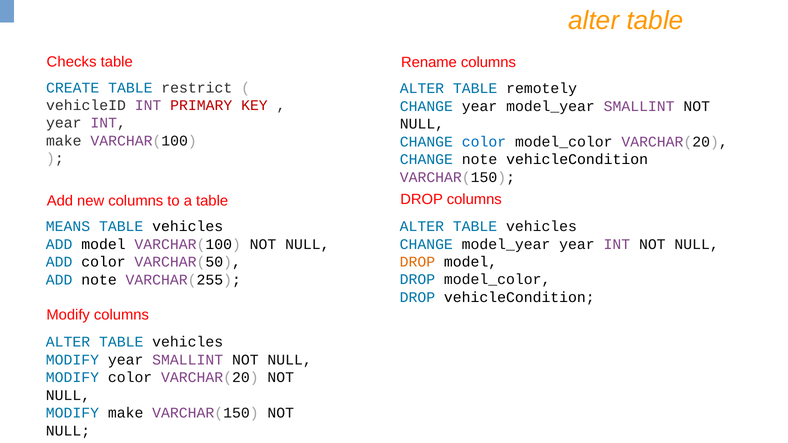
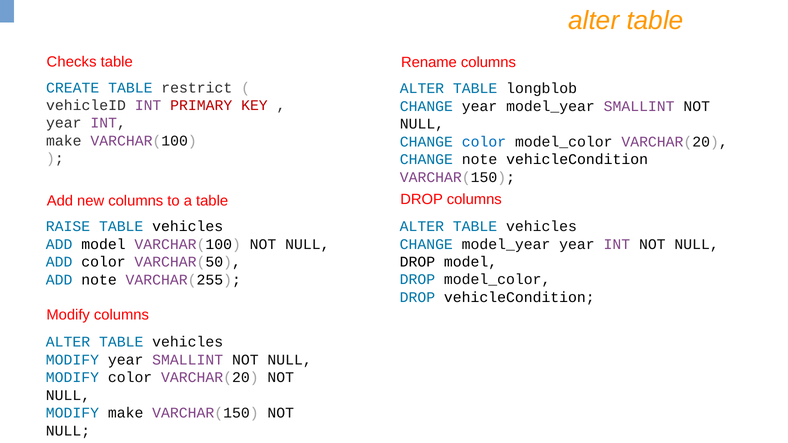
remotely: remotely -> longblob (542, 89)
MEANS: MEANS -> RAISE (68, 227)
DROP colour: orange -> black (417, 262)
